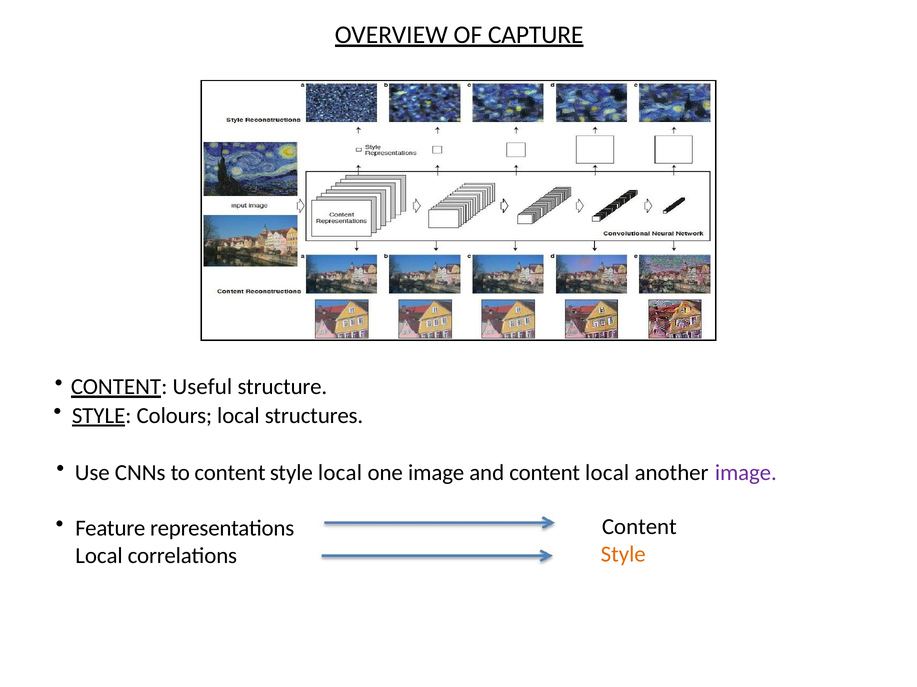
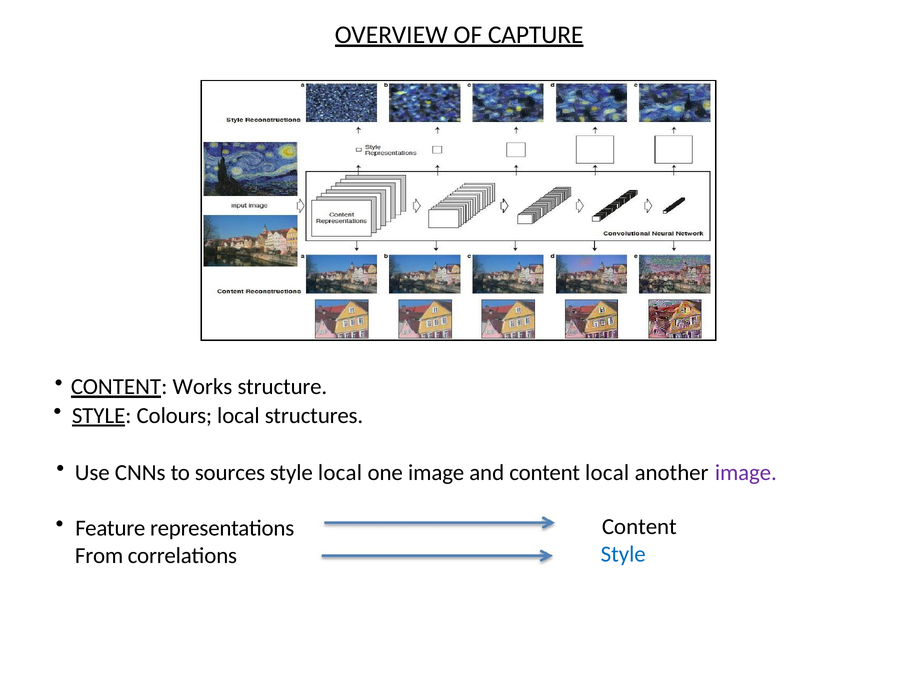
Useful: Useful -> Works (202, 387)
to content: content -> sources (230, 473)
Style colour: orange -> blue (623, 555)
Local: Local -> From (99, 556)
